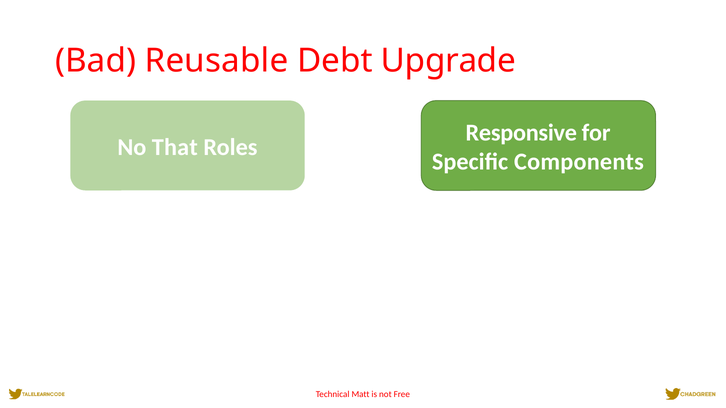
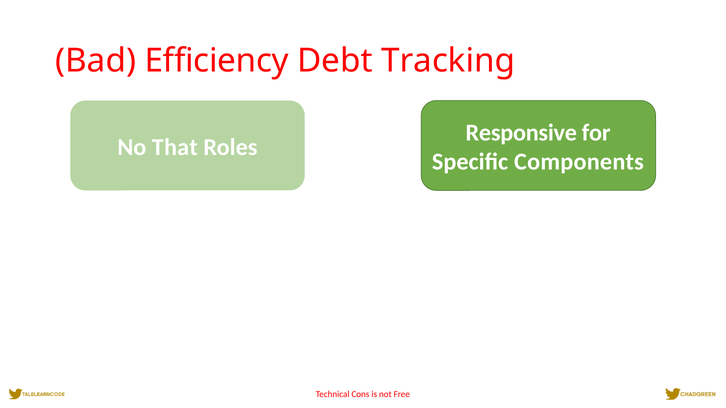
Reusable: Reusable -> Efficiency (217, 61)
Upgrade: Upgrade -> Tracking (448, 61)
Matt: Matt -> Cons (360, 395)
